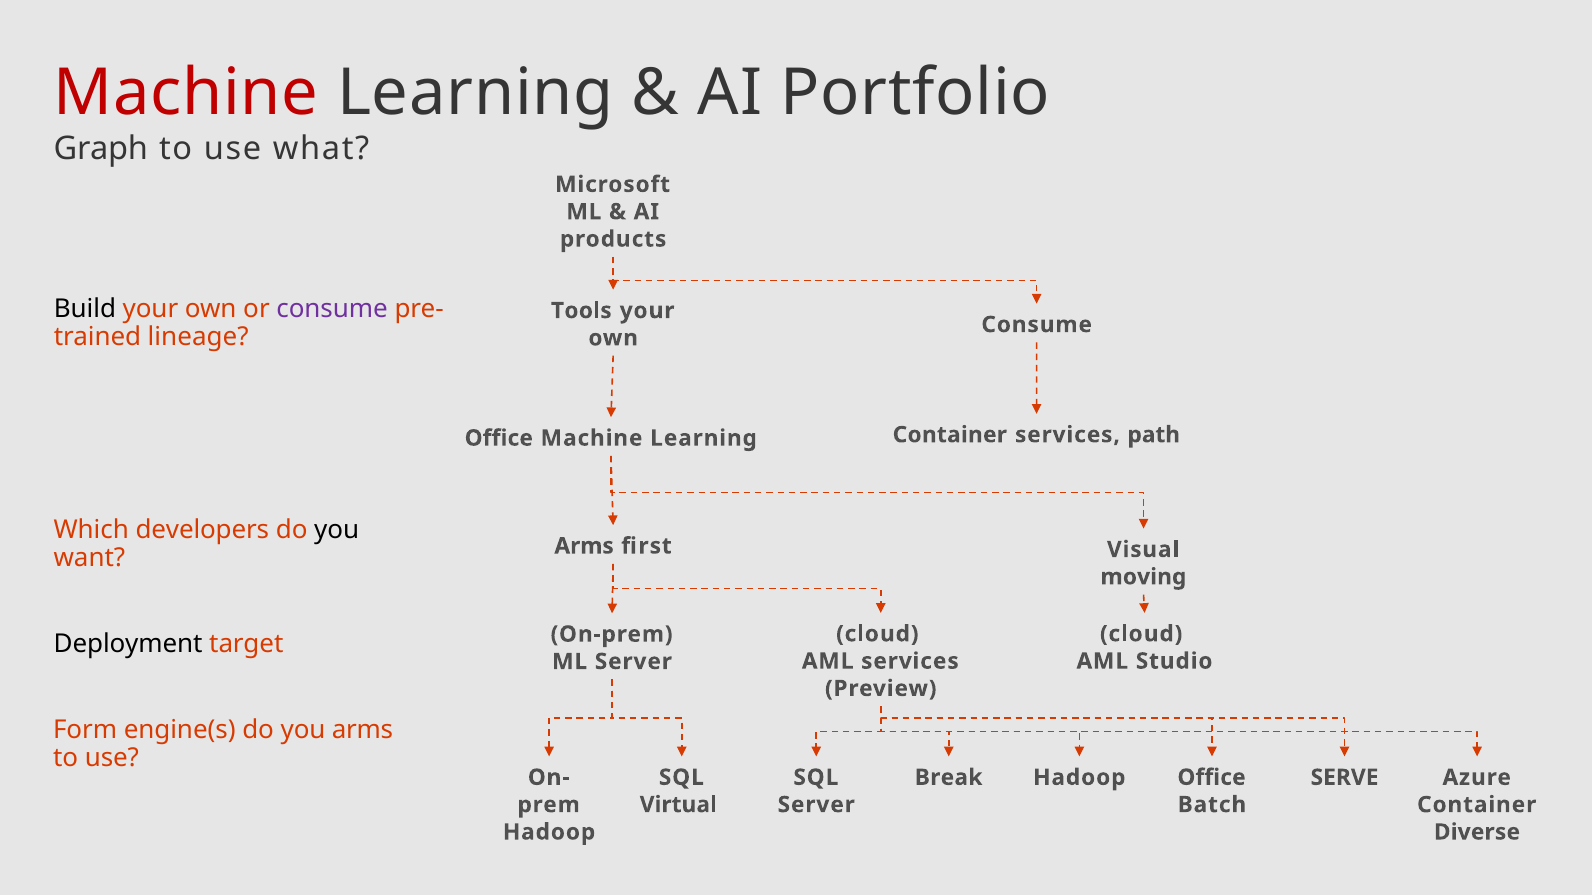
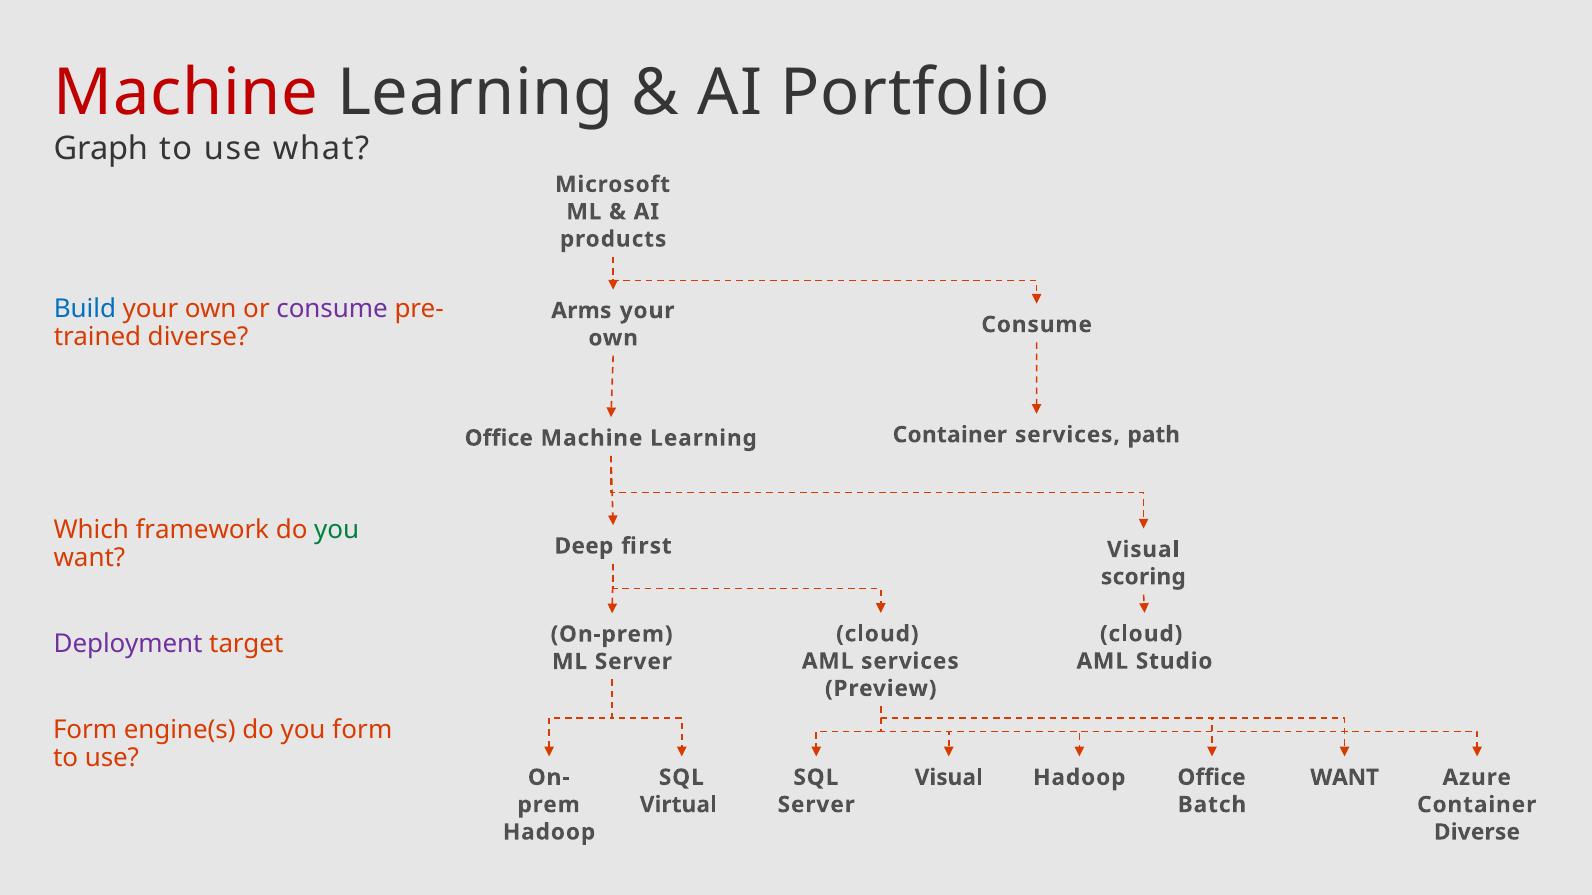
Build colour: black -> blue (85, 309)
Tools: Tools -> Arms (581, 311)
lineage: lineage -> diverse (198, 337)
developers: developers -> framework (202, 530)
you colour: black -> green (337, 530)
Arms: Arms -> Deep (584, 546)
moving: moving -> scoring (1143, 577)
Deployment colour: black -> purple (128, 644)
you arms: arms -> form (362, 730)
Break: Break -> Visual (949, 778)
SERVE: SERVE -> WANT (1345, 778)
